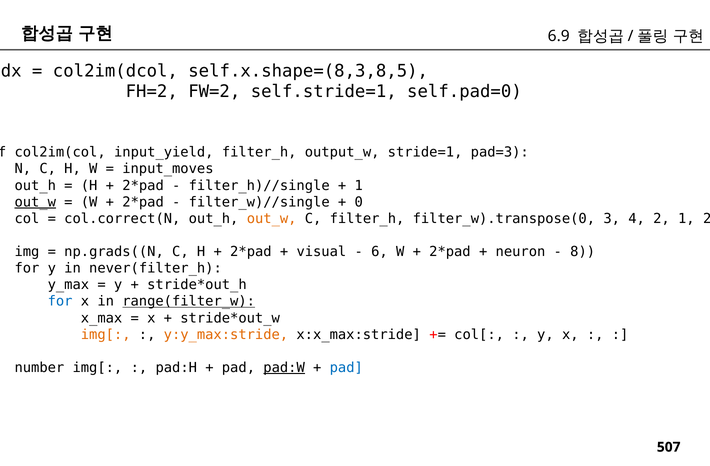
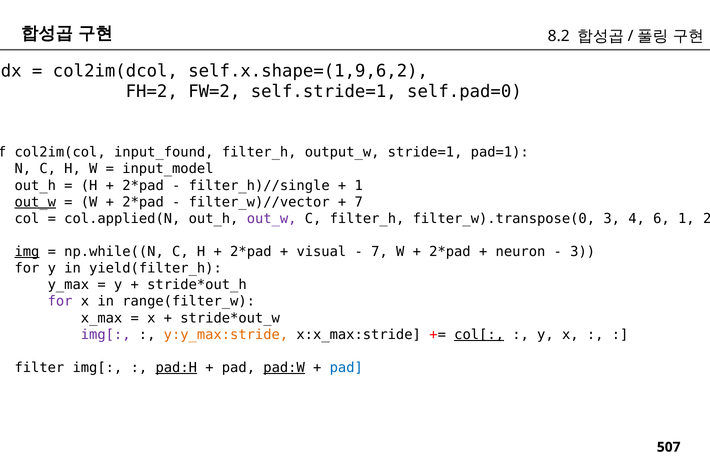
6.9: 6.9 -> 8.2 (559, 36)
self.x.shape=(8,3,8,5: self.x.shape=(8,3,8,5 -> self.x.shape=(1,9,6,2 (308, 71)
input_yield: input_yield -> input_found (164, 152)
pad=3: pad=3 -> pad=1 (500, 152)
input_moves: input_moves -> input_model (168, 169)
filter_w)//single: filter_w)//single -> filter_w)//vector (259, 202)
0: 0 -> 7 (359, 202)
col.correct(N: col.correct(N -> col.applied(N (122, 219)
out_w colour: orange -> purple (272, 219)
4 2: 2 -> 6 (661, 219)
img underline: none -> present (27, 252)
np.grads((N: np.grads((N -> np.while((N (114, 252)
6: 6 -> 7 (379, 252)
8: 8 -> 3 (583, 252)
never(filter_h: never(filter_h -> yield(filter_h (155, 268)
for colour: blue -> purple (60, 302)
range(filter_w underline: present -> none (189, 302)
img[ colour: orange -> purple (106, 335)
col[ underline: none -> present (479, 335)
number: number -> filter (39, 368)
pad:H underline: none -> present (176, 368)
